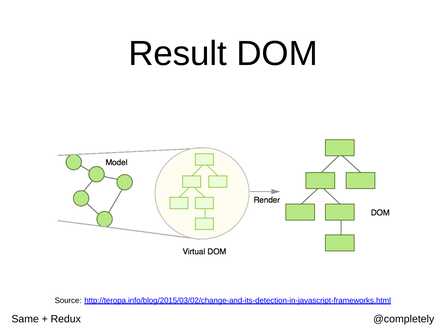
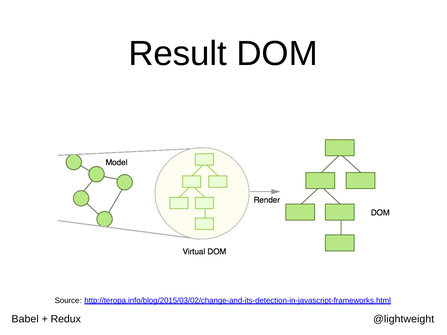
Same: Same -> Babel (25, 319)
@completely: @completely -> @lightweight (404, 319)
